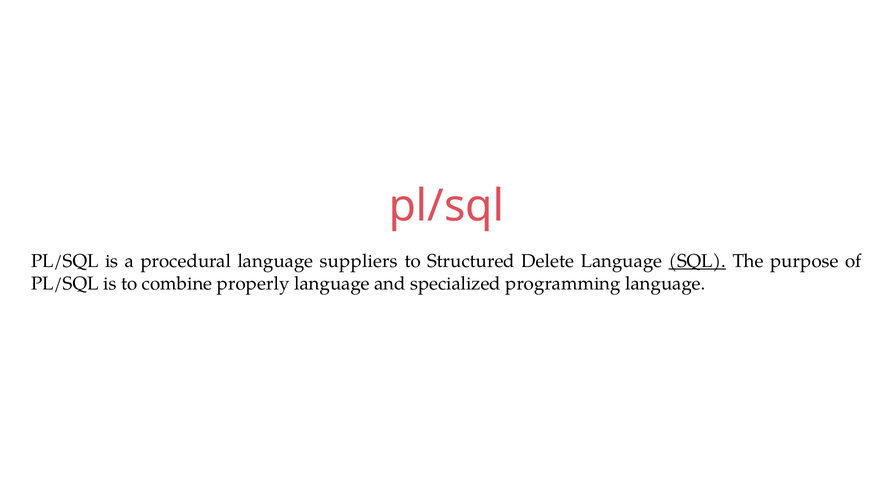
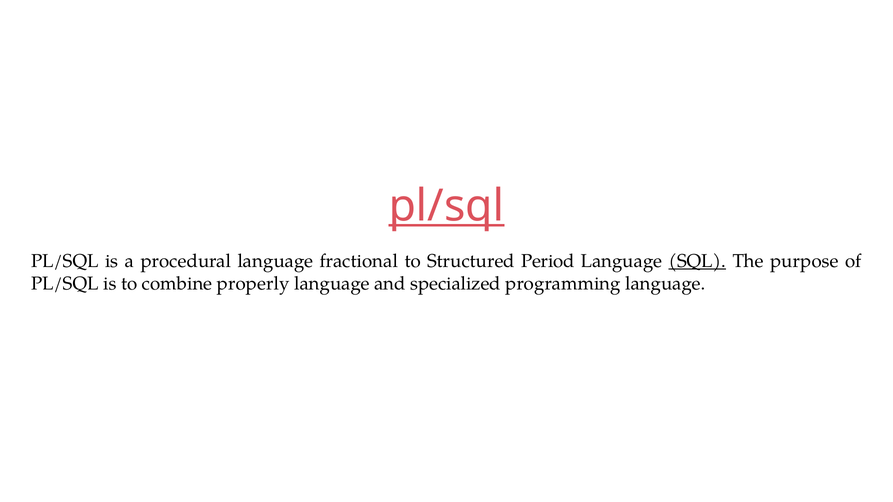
pl/sql underline: none -> present (446, 206)
suppliers: suppliers -> fractional (359, 261)
Delete: Delete -> Period (548, 261)
